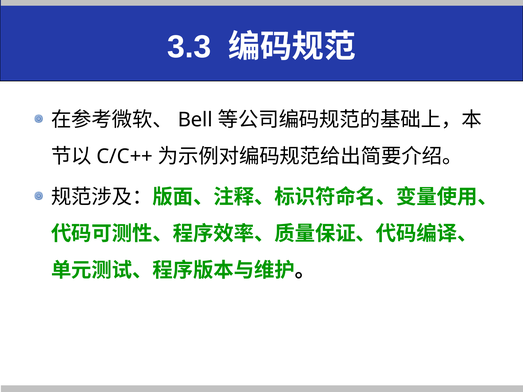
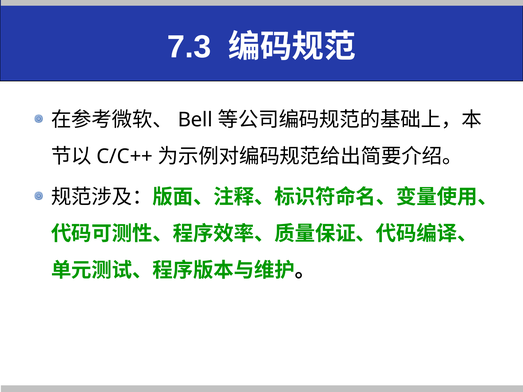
3.3: 3.3 -> 7.3 (189, 47)
